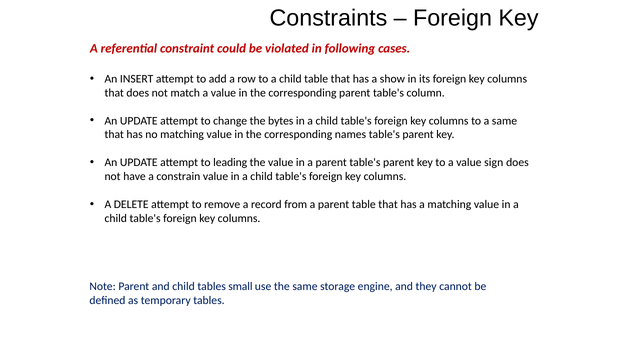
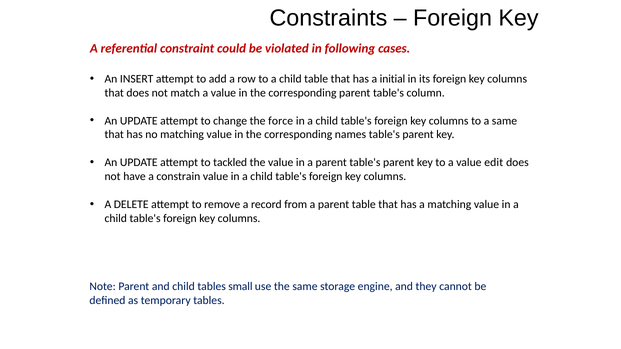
show: show -> initial (392, 79)
bytes: bytes -> force (281, 121)
leading: leading -> tackled (230, 163)
sign: sign -> edit (494, 163)
